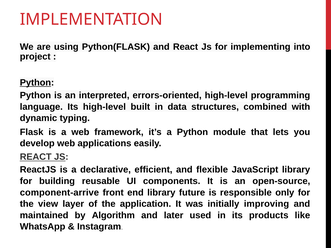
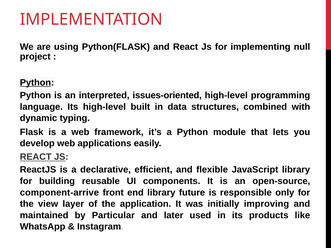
into: into -> null (302, 47)
errors-oriented: errors-oriented -> issues-oriented (167, 95)
Algorithm: Algorithm -> Particular (113, 216)
